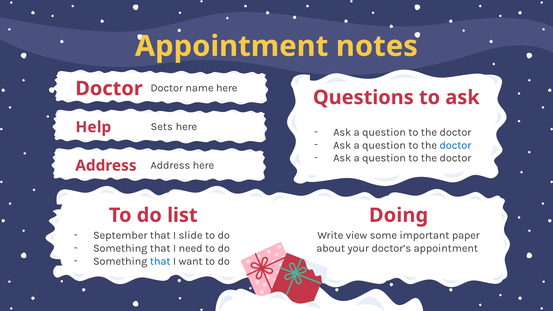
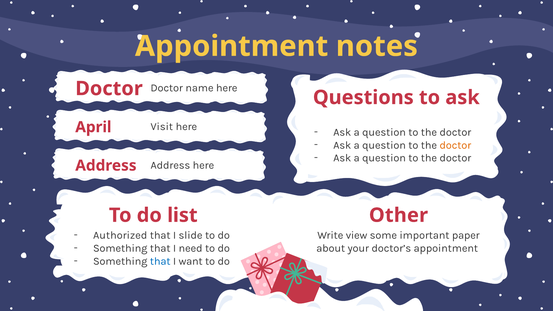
Sets: Sets -> Visit (162, 127)
Help: Help -> April (93, 127)
doctor colour: blue -> orange (455, 145)
Doing: Doing -> Other (398, 215)
September: September -> Authorized (120, 235)
